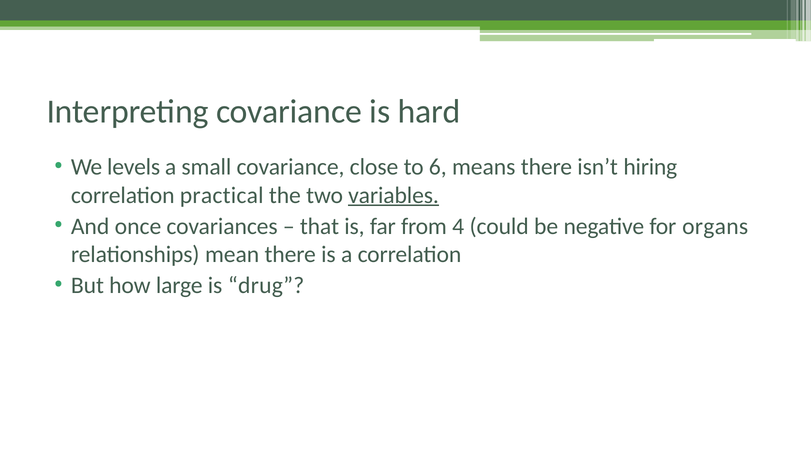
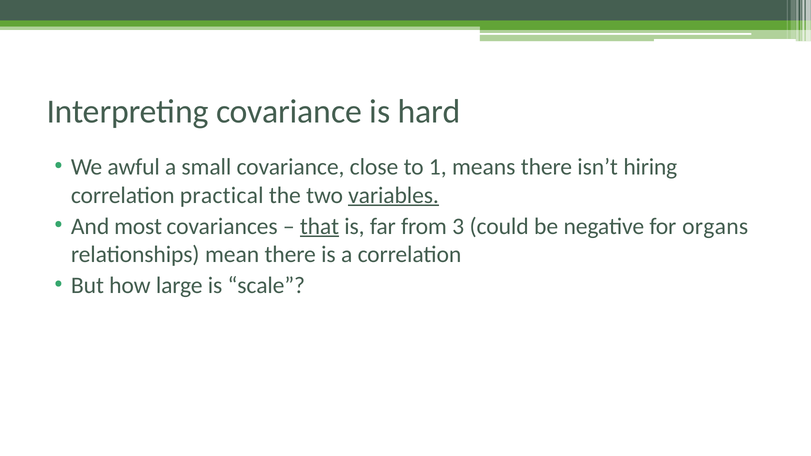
levels: levels -> awful (134, 167)
6: 6 -> 1 (438, 167)
once: once -> most (138, 226)
that underline: none -> present (320, 226)
4: 4 -> 3 (458, 226)
drug: drug -> scale (266, 286)
